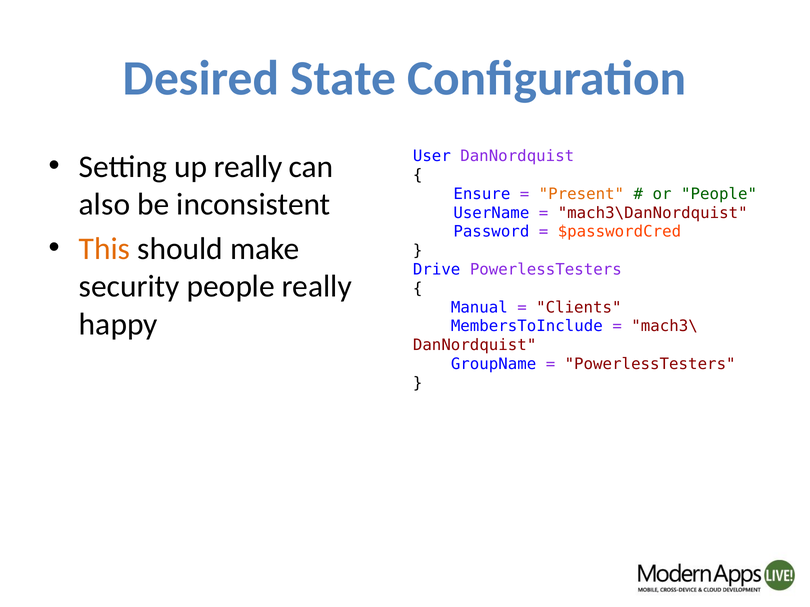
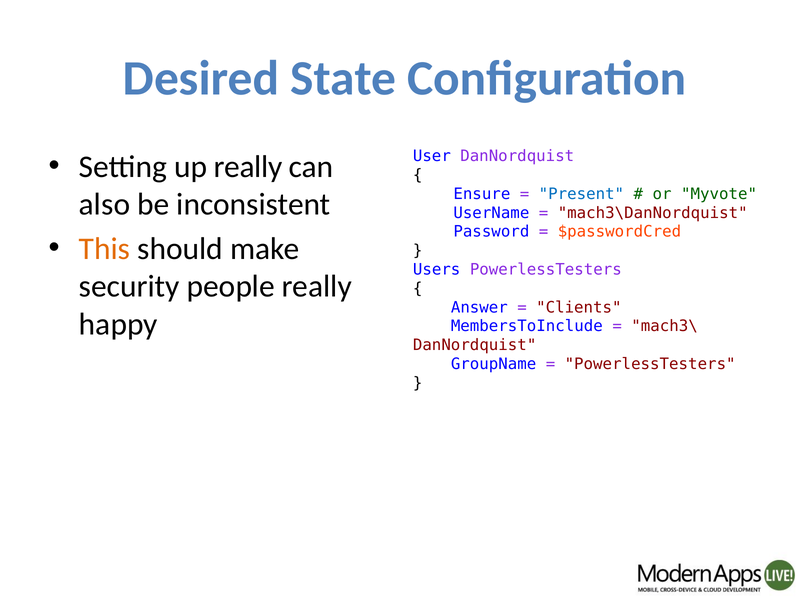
Present colour: orange -> blue (581, 194)
or People: People -> Myvote (719, 194)
Drive: Drive -> Users (437, 270)
Manual: Manual -> Answer (479, 308)
